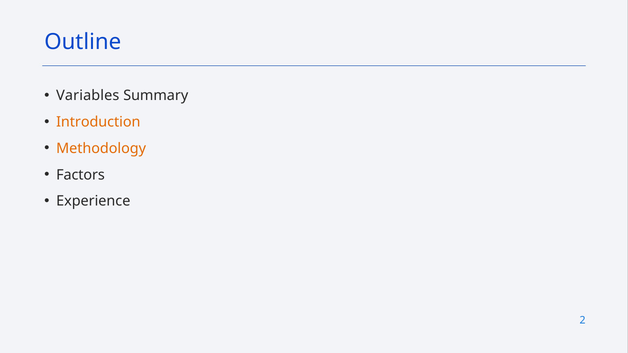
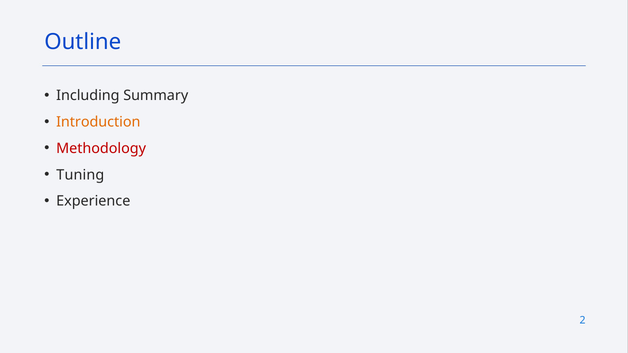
Variables: Variables -> Including (88, 96)
Methodology colour: orange -> red (101, 149)
Factors: Factors -> Tuning (80, 175)
